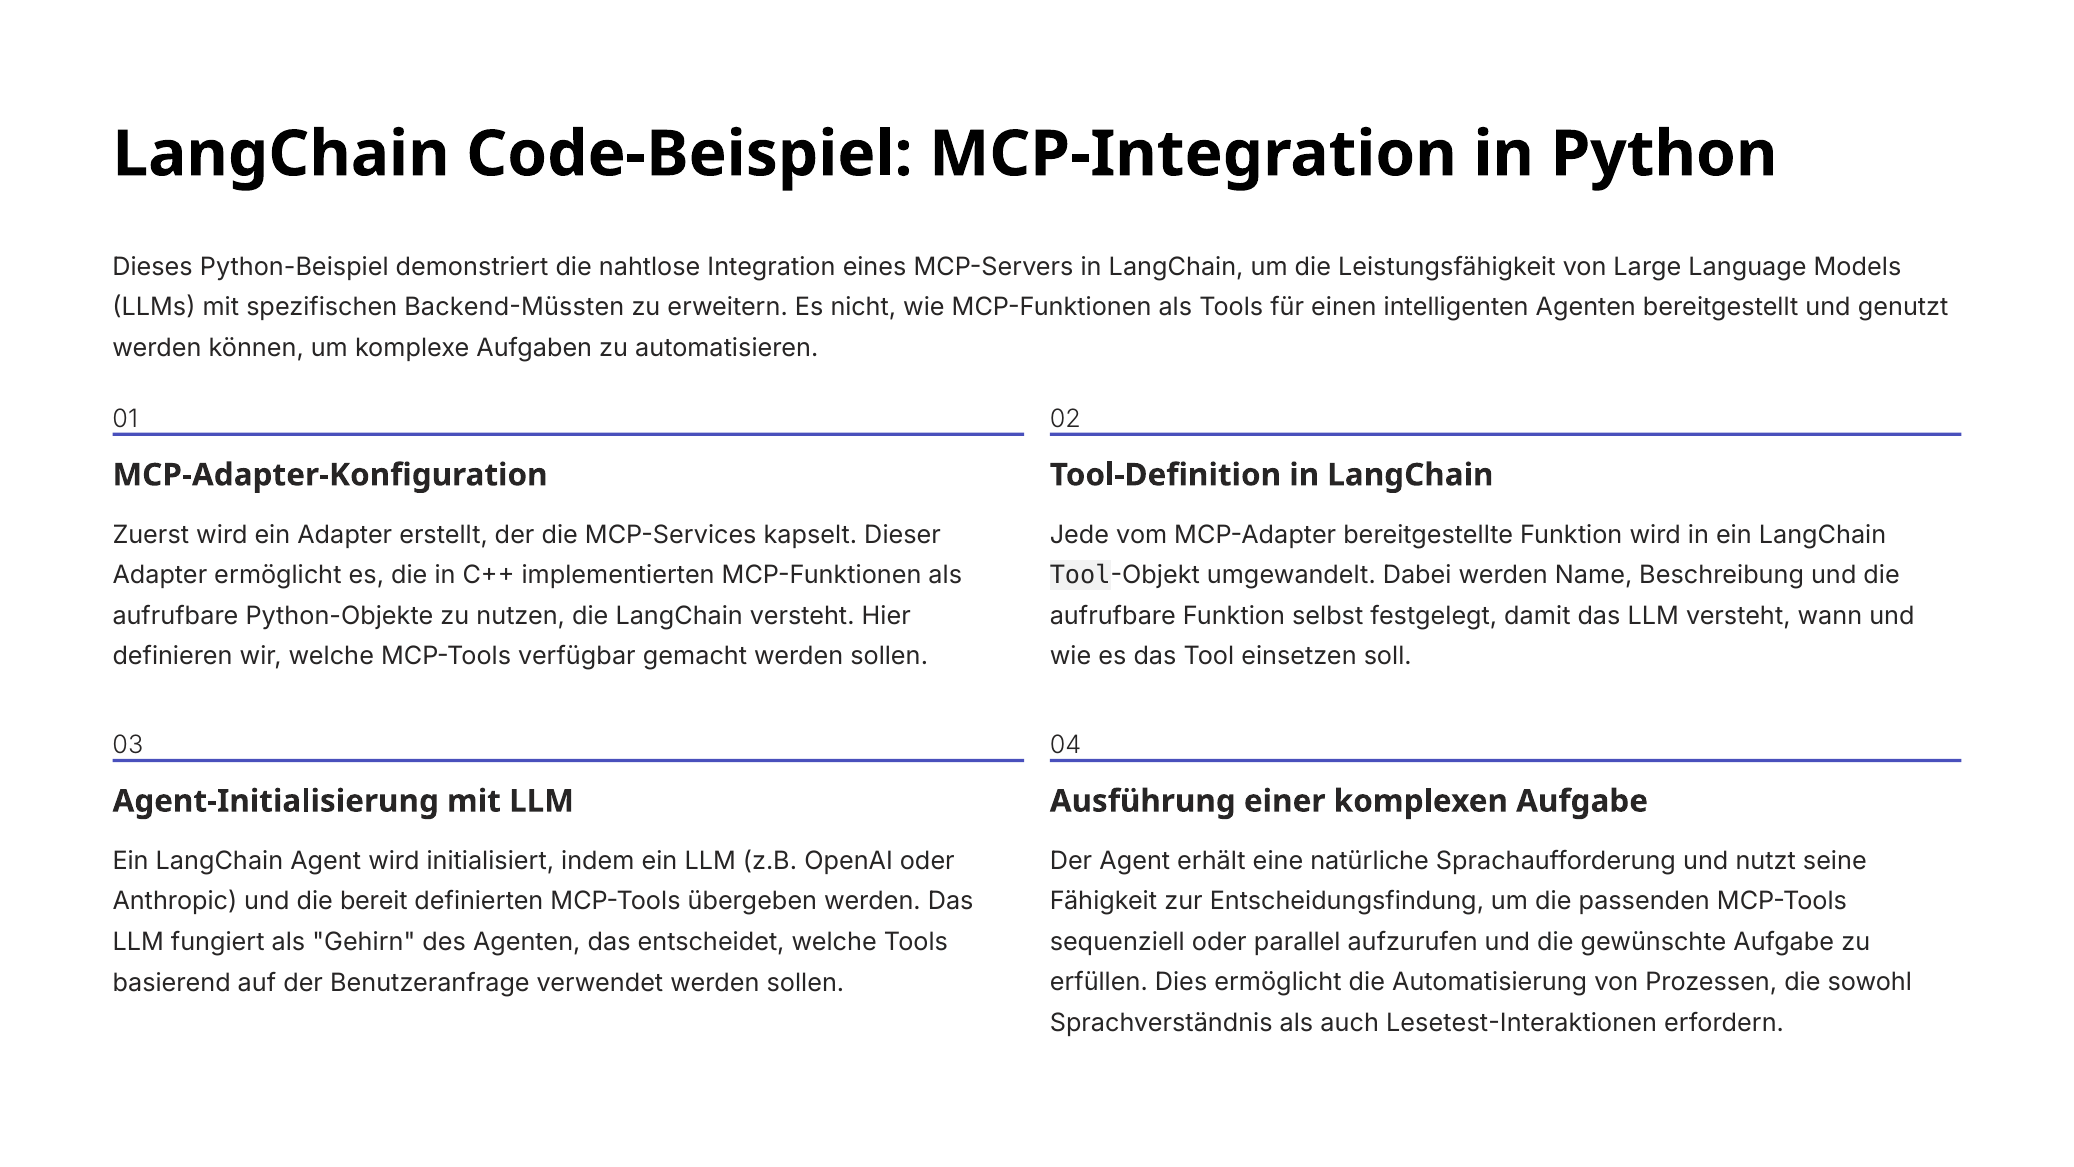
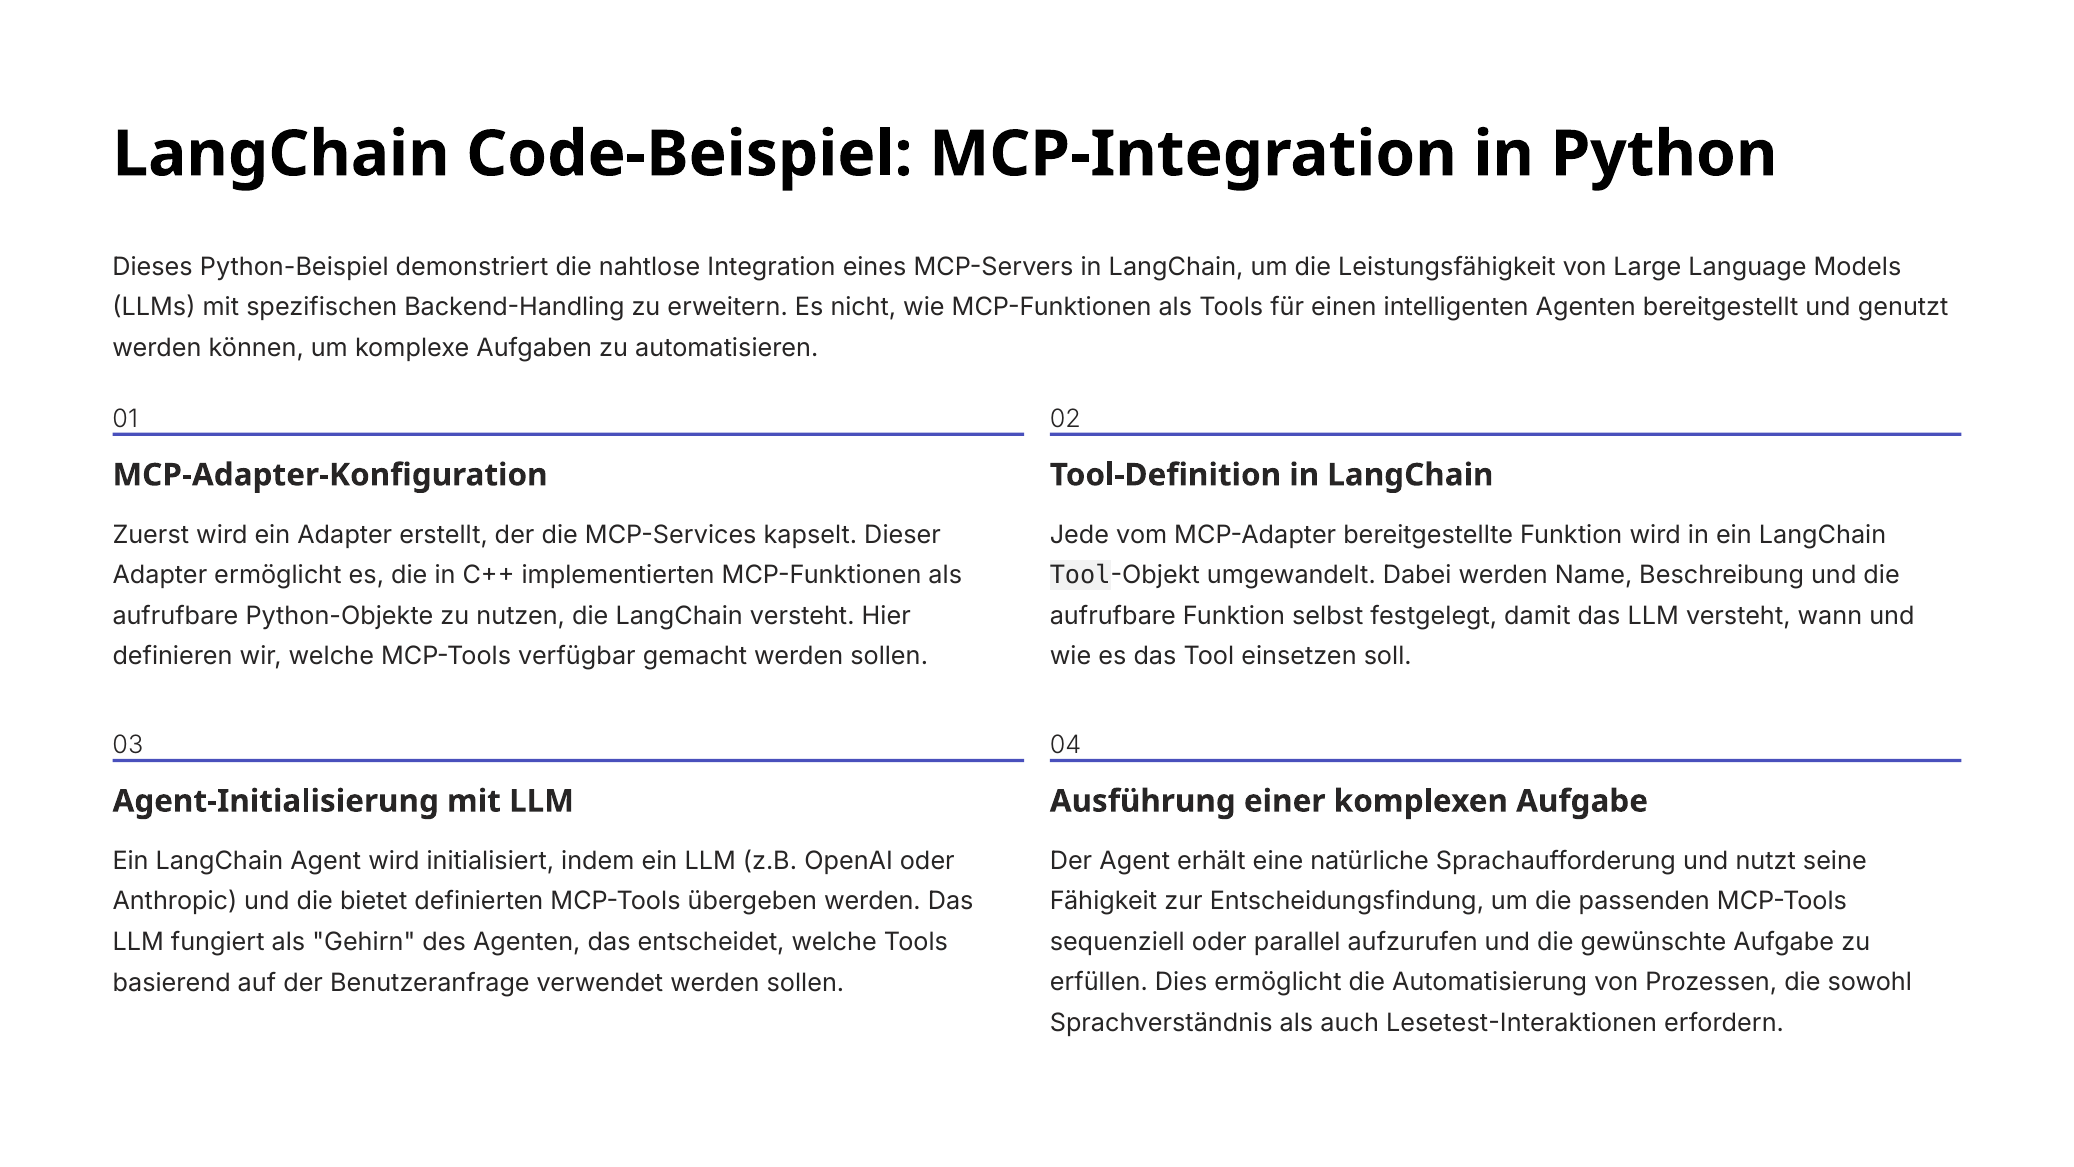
Backend-Müssten: Backend-Müssten -> Backend-Handling (514, 307)
bereit: bereit -> bietet (374, 901)
